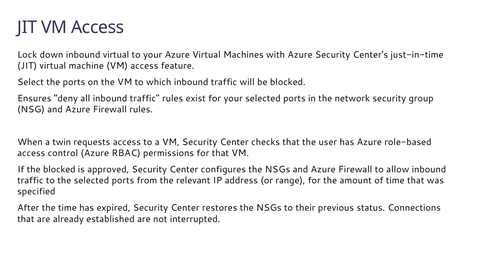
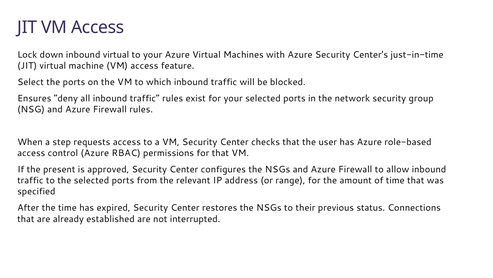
twin: twin -> step (62, 142)
the blocked: blocked -> present (59, 169)
